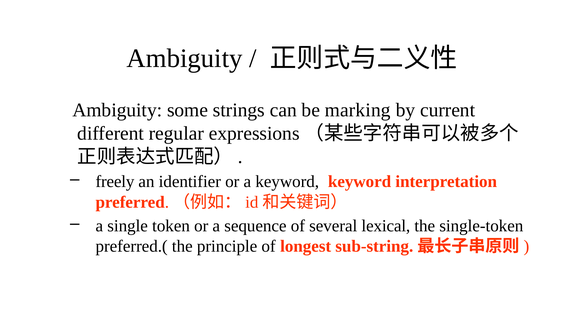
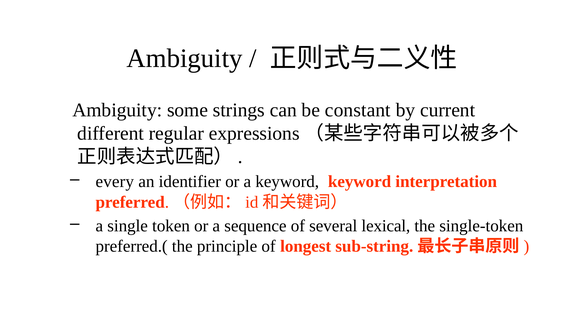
marking: marking -> constant (358, 110)
freely: freely -> every (115, 182)
